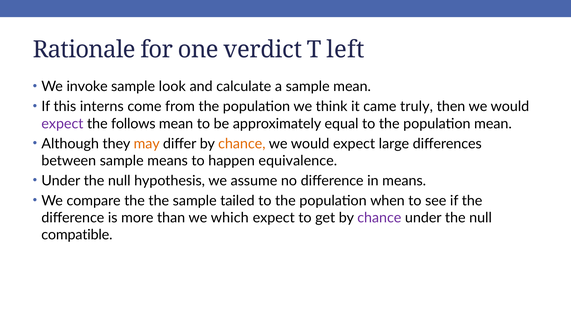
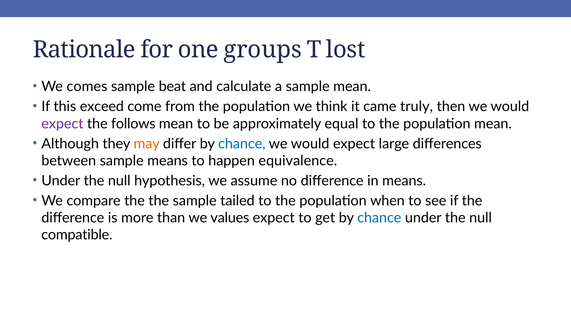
verdict: verdict -> groups (263, 50)
left: left -> lost (346, 50)
invoke: invoke -> comes (87, 87)
look: look -> beat (172, 87)
interns: interns -> exceed (102, 107)
chance colour: orange -> blue (242, 144)
which: which -> values (230, 218)
chance colour: purple -> blue (379, 218)
